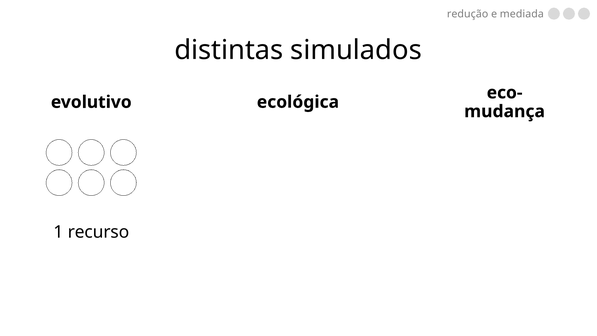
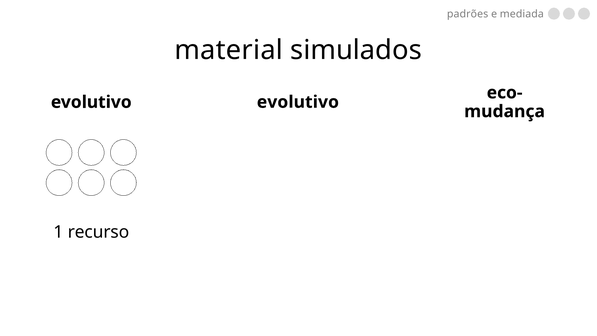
redução: redução -> padrões (468, 14)
distintas: distintas -> material (229, 50)
evolutivo ecológica: ecológica -> evolutivo (298, 102)
